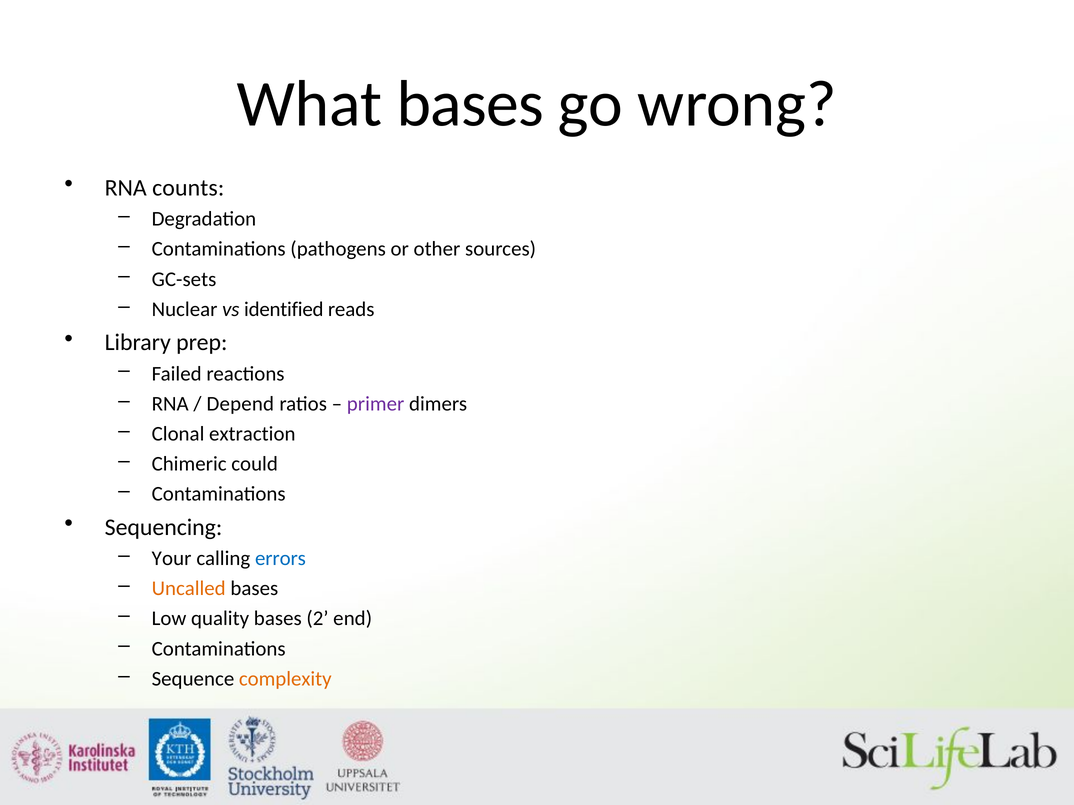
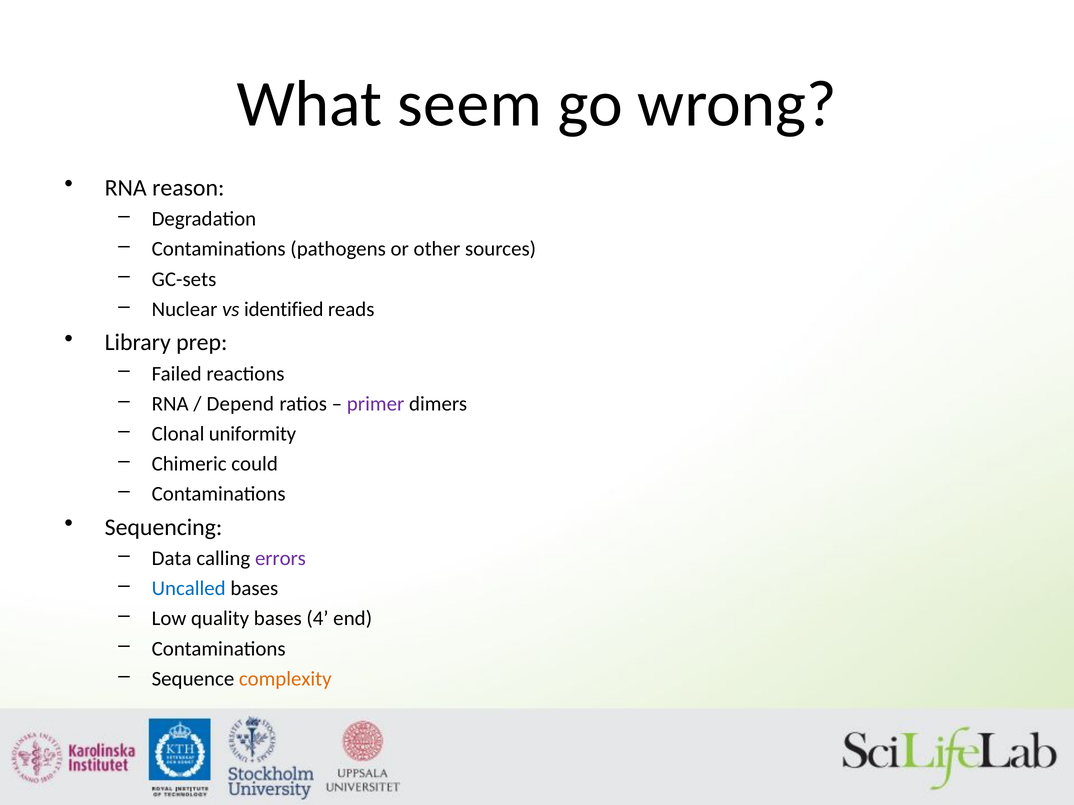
What bases: bases -> seem (470, 104)
counts: counts -> reason (188, 188)
extraction: extraction -> uniformity (252, 434)
Your: Your -> Data (172, 559)
errors colour: blue -> purple (280, 559)
Uncalled colour: orange -> blue (189, 589)
2: 2 -> 4 (317, 619)
